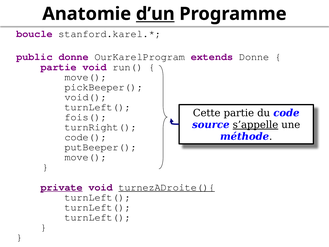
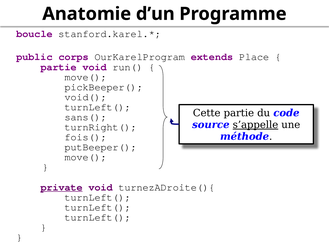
d’un underline: present -> none (155, 14)
public donne: donne -> corps (74, 57)
extends Donne: Donne -> Place (254, 57)
fois(: fois( -> sans( (86, 117)
code(: code( -> fois( (86, 137)
turnezADroite(){ underline: present -> none (167, 187)
